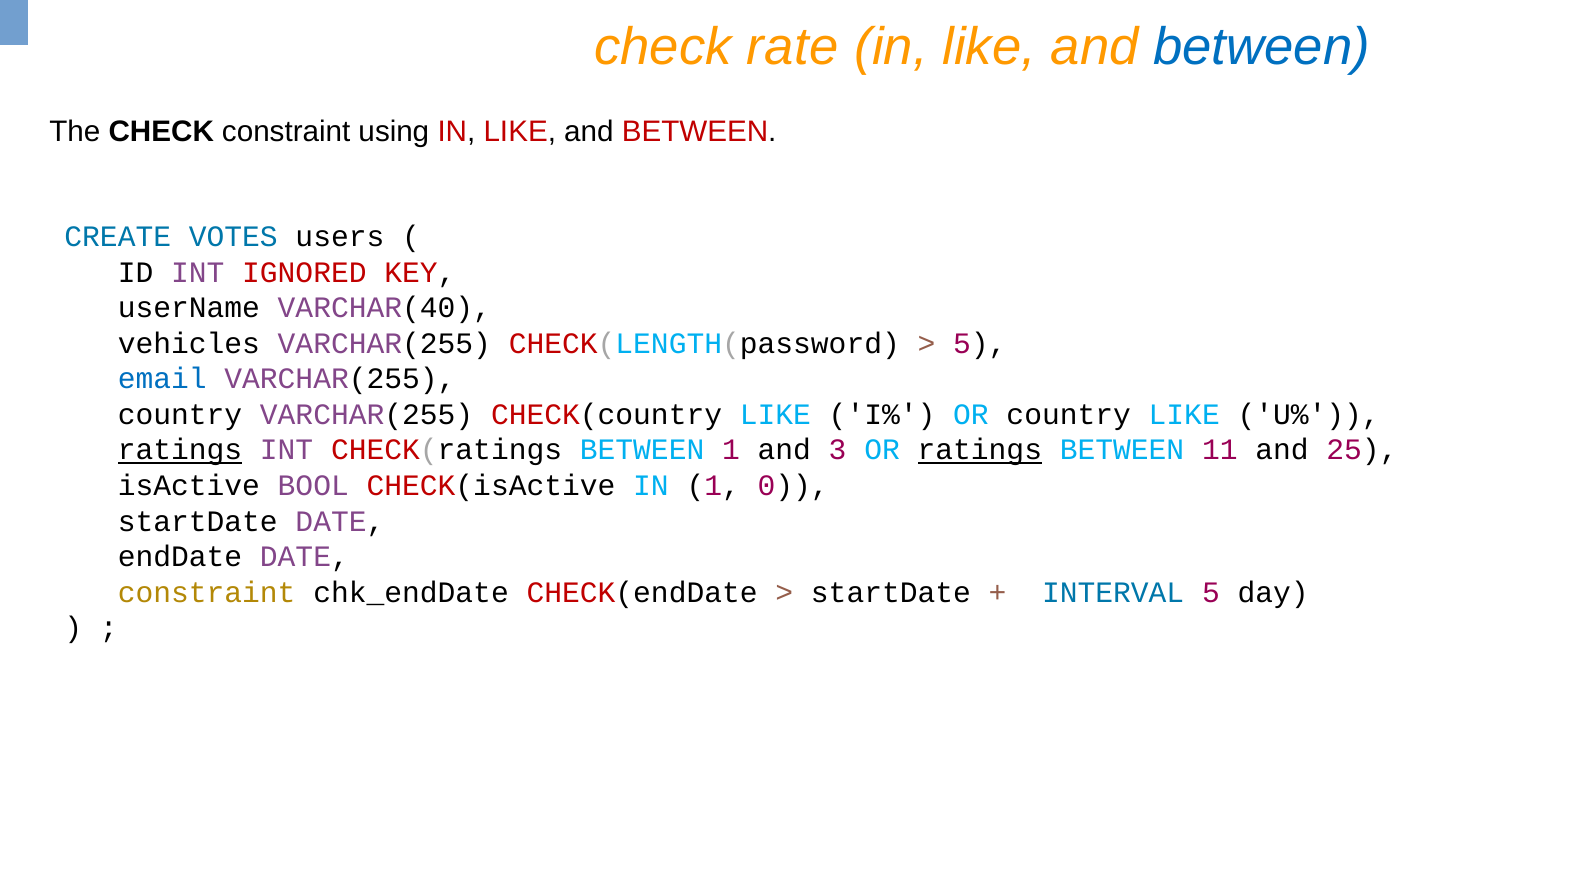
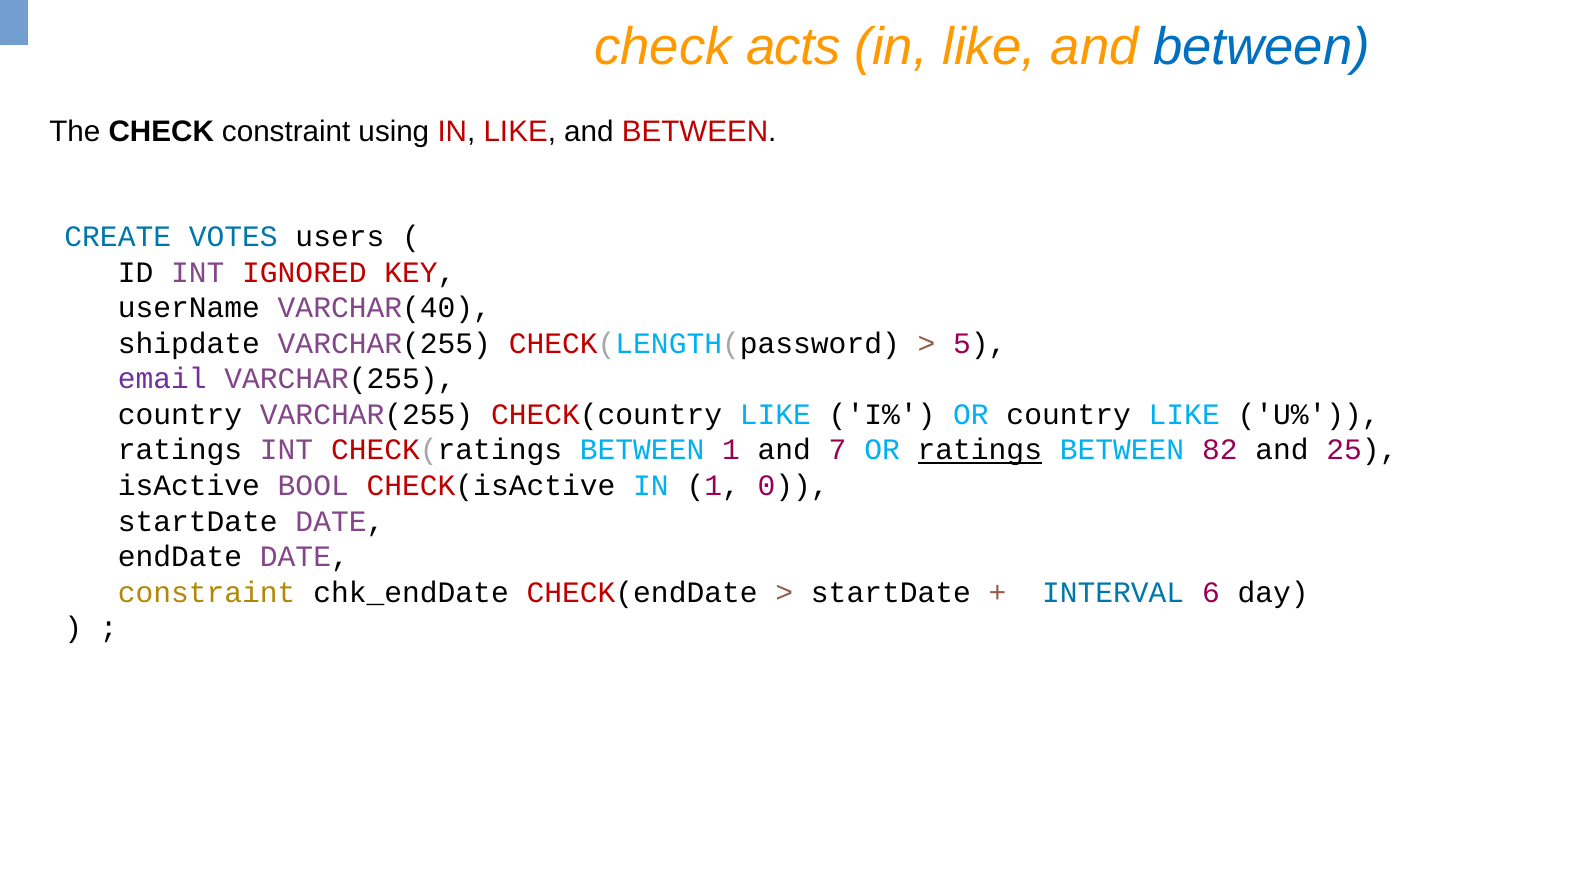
rate: rate -> acts (793, 47)
vehicles: vehicles -> shipdate (189, 343)
email colour: blue -> purple (162, 379)
ratings underline: present -> none (180, 450)
3: 3 -> 7 (838, 450)
11: 11 -> 82 (1220, 450)
INTERVAL 5: 5 -> 6 (1211, 592)
